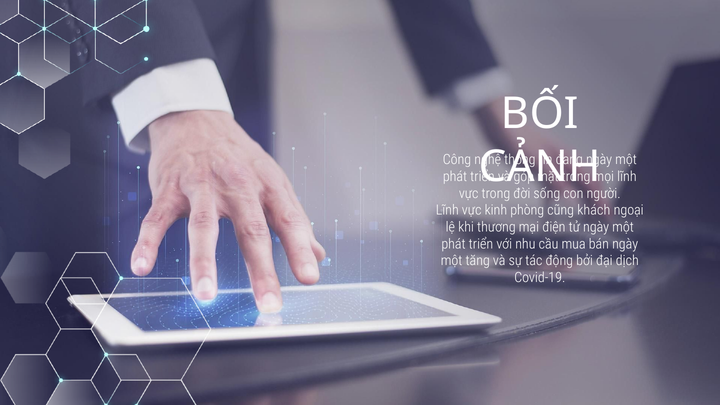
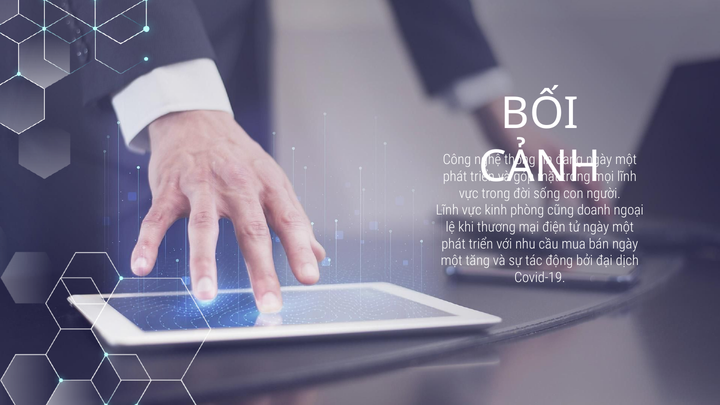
khách: khách -> doanh (594, 210)
